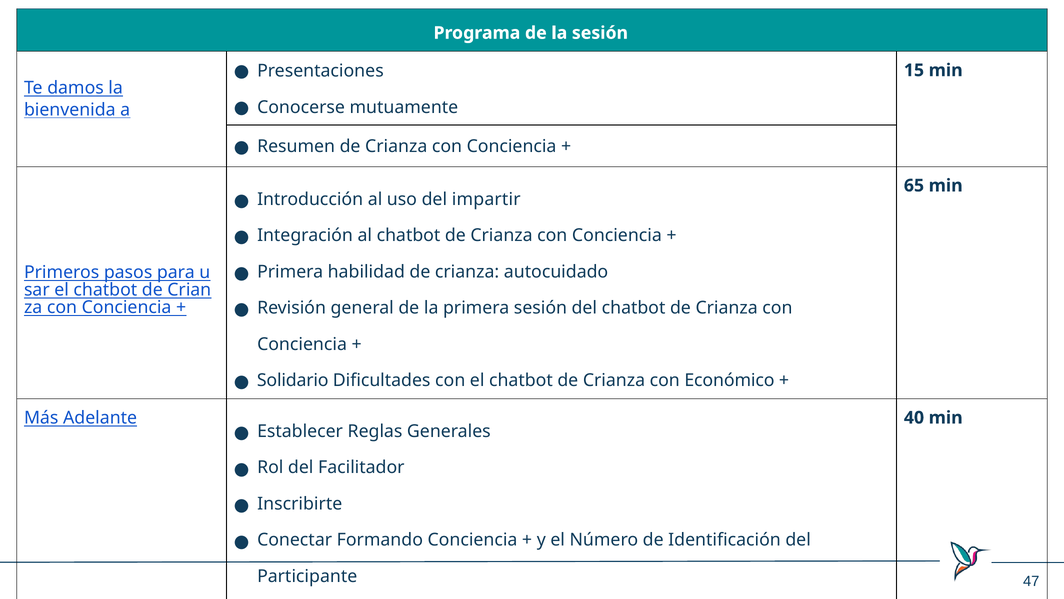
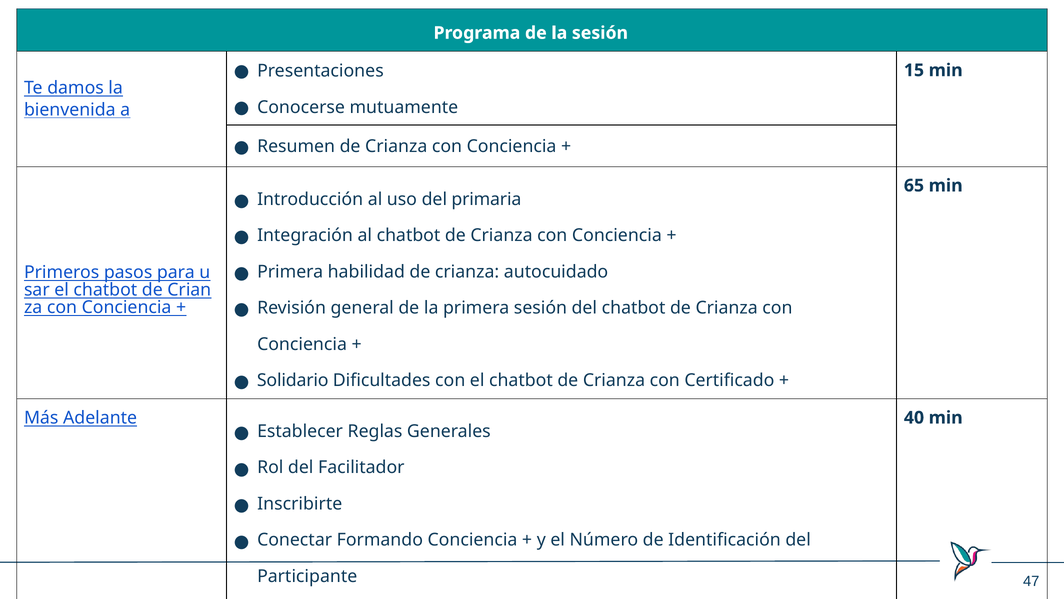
impartir: impartir -> primaria (486, 199)
Económico: Económico -> Certificado (729, 380)
